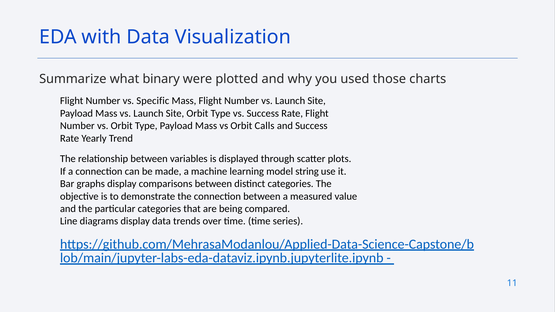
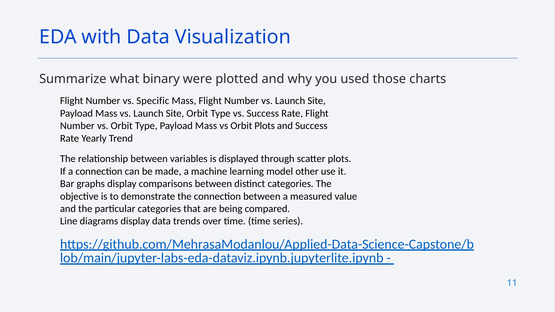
Orbit Calls: Calls -> Plots (265, 126)
string: string -> other (307, 171)
